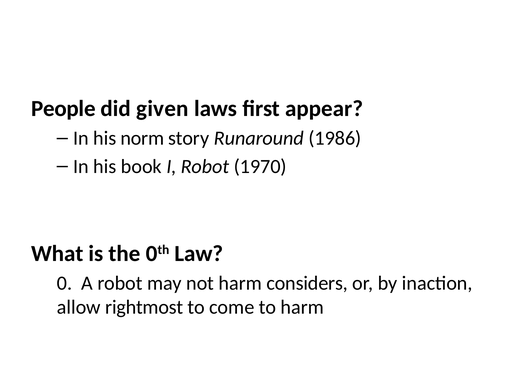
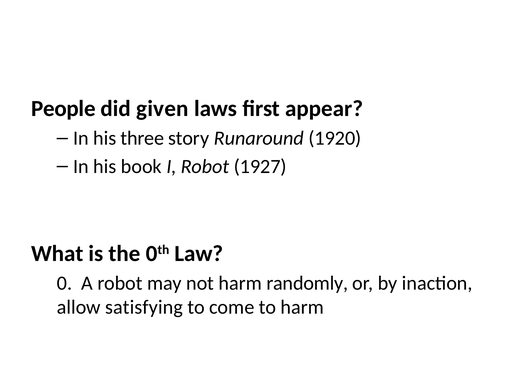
norm: norm -> three (142, 138)
1986: 1986 -> 1920 (335, 138)
1970: 1970 -> 1927 (260, 167)
considers: considers -> randomly (307, 284)
rightmost: rightmost -> satisfying (144, 308)
